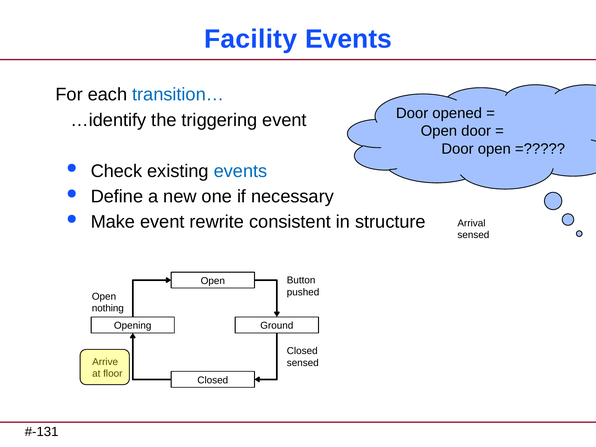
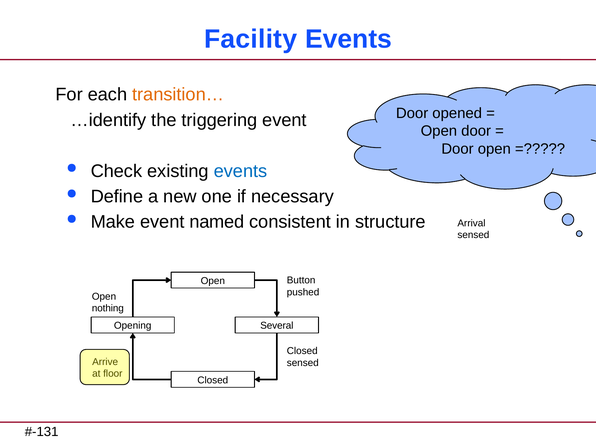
transition… colour: blue -> orange (178, 95)
rewrite: rewrite -> named (217, 222)
Ground: Ground -> Several (277, 326)
